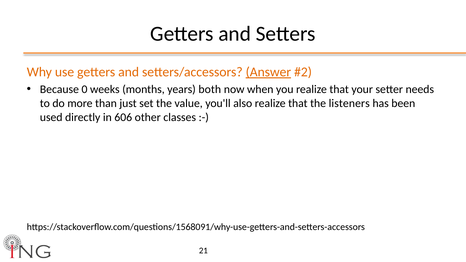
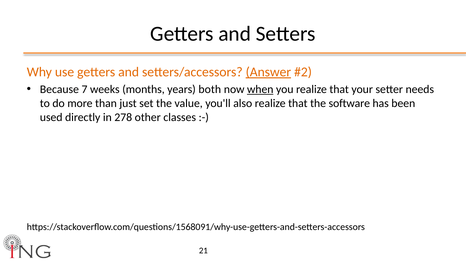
0: 0 -> 7 (84, 89)
when underline: none -> present (260, 89)
listeners: listeners -> software (349, 103)
606: 606 -> 278 (123, 117)
